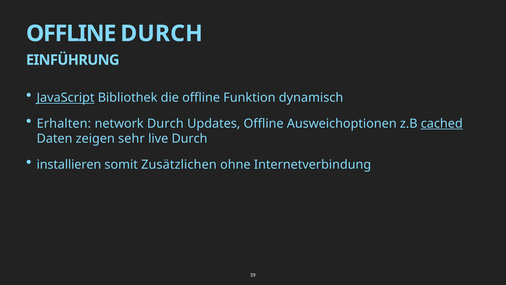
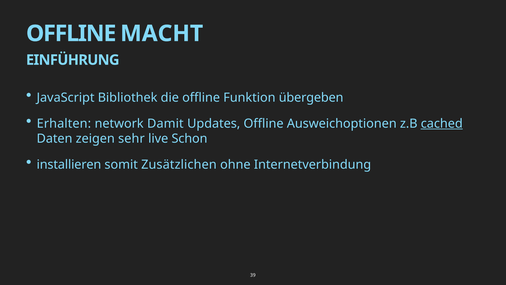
OFFLINE DURCH: DURCH -> MACHT (162, 33)
JavaScript underline: present -> none (66, 98)
dynamisch: dynamisch -> übergeben (311, 98)
network Durch: Durch -> Damit (165, 123)
live Durch: Durch -> Schon (189, 139)
